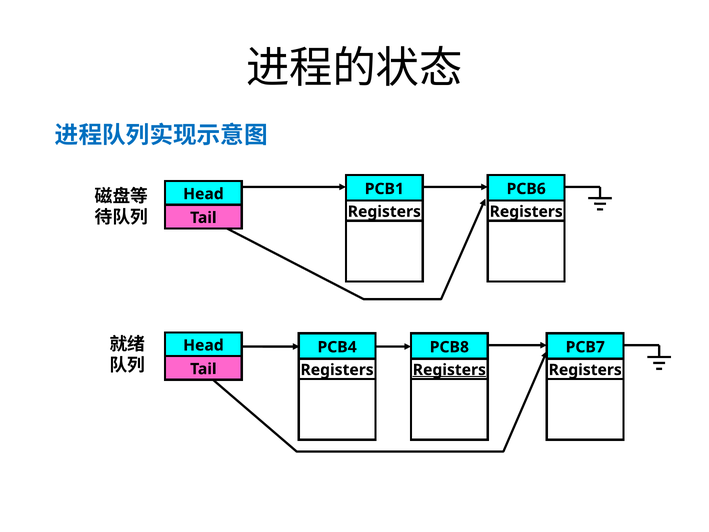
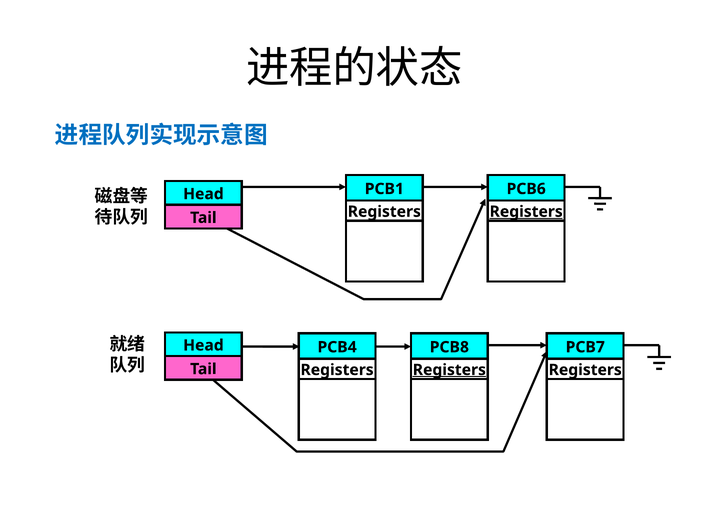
Registers underline: none -> present (526, 212)
